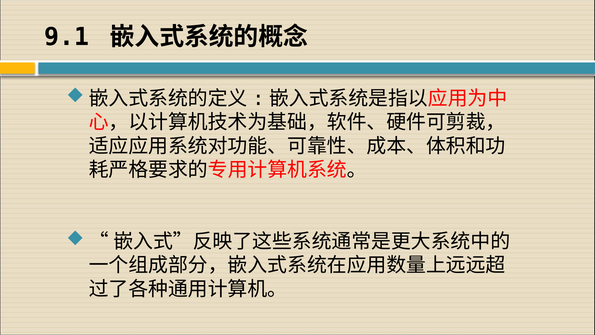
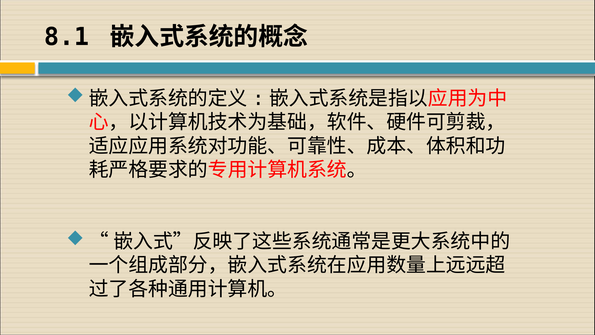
9.1: 9.1 -> 8.1 (67, 37)
